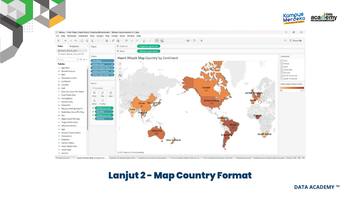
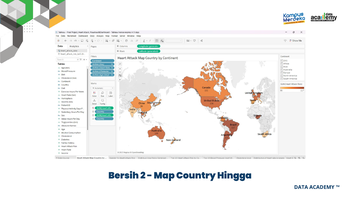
Lanjut: Lanjut -> Bersih (124, 176)
Format: Format -> Hingga (234, 176)
